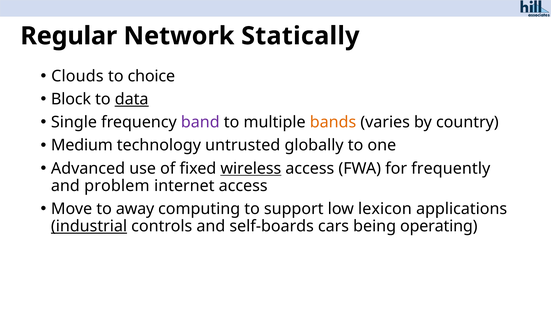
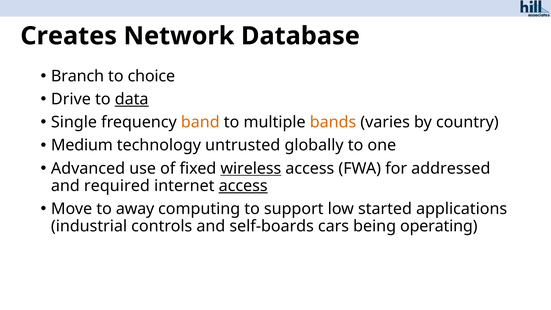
Regular: Regular -> Creates (69, 36)
Statically: Statically -> Database (300, 36)
Clouds: Clouds -> Branch (78, 76)
Block: Block -> Drive (71, 99)
band colour: purple -> orange (200, 122)
frequently: frequently -> addressed (451, 168)
problem: problem -> required (117, 186)
access underline: none -> present (243, 186)
lexicon: lexicon -> started (385, 209)
industrial underline: present -> none (89, 226)
